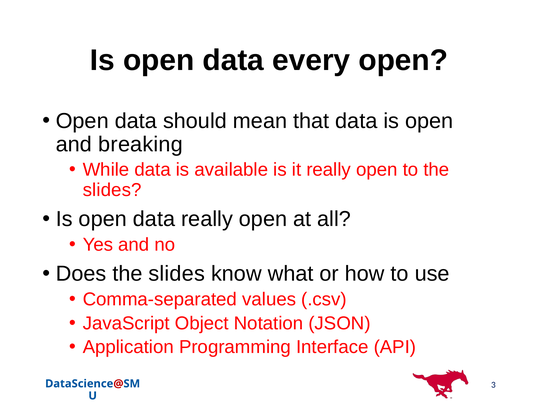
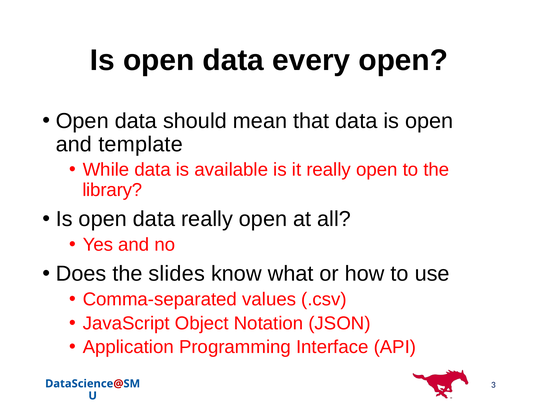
breaking: breaking -> template (141, 144)
slides: slides -> library (112, 190)
